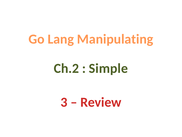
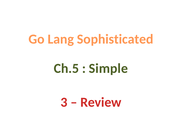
Manipulating: Manipulating -> Sophisticated (115, 39)
Ch.2: Ch.2 -> Ch.5 (66, 68)
